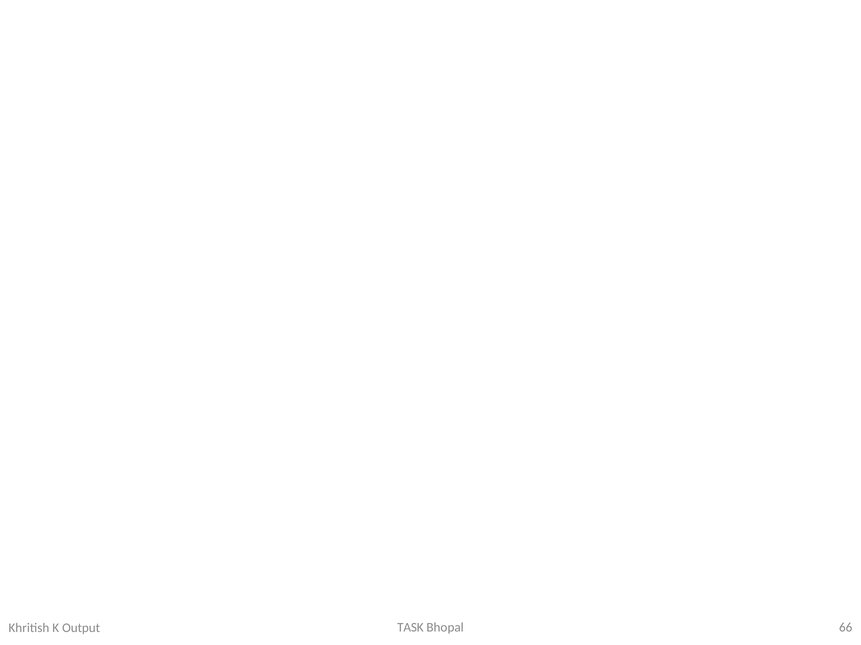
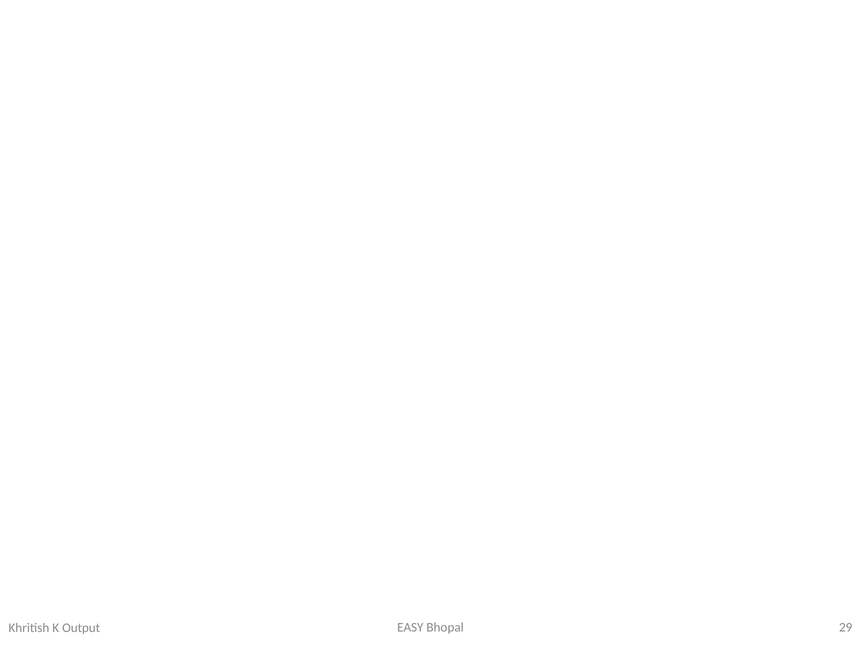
TASK: TASK -> EASY (410, 628)
66: 66 -> 29 (846, 628)
